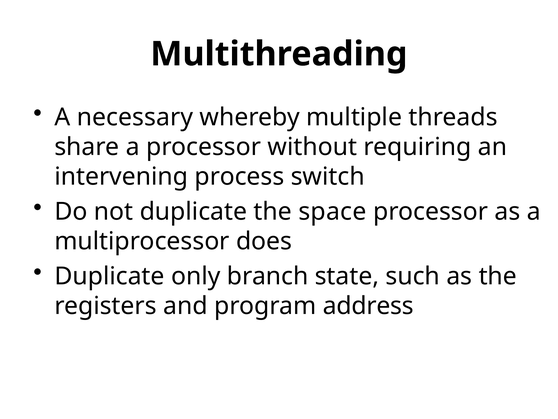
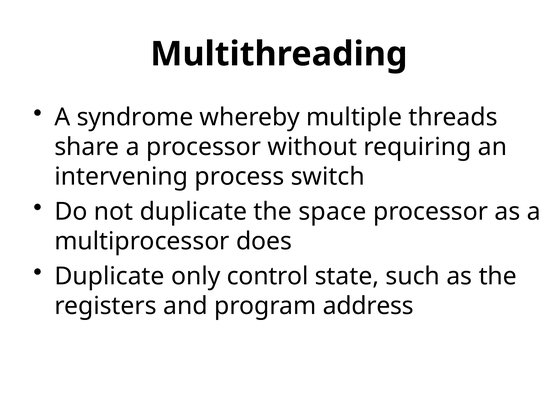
necessary: necessary -> syndrome (135, 117)
branch: branch -> control (268, 276)
